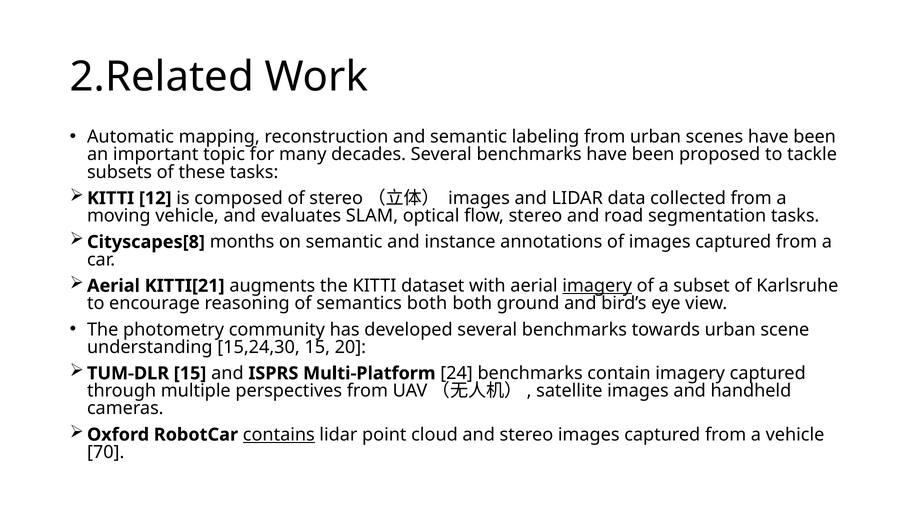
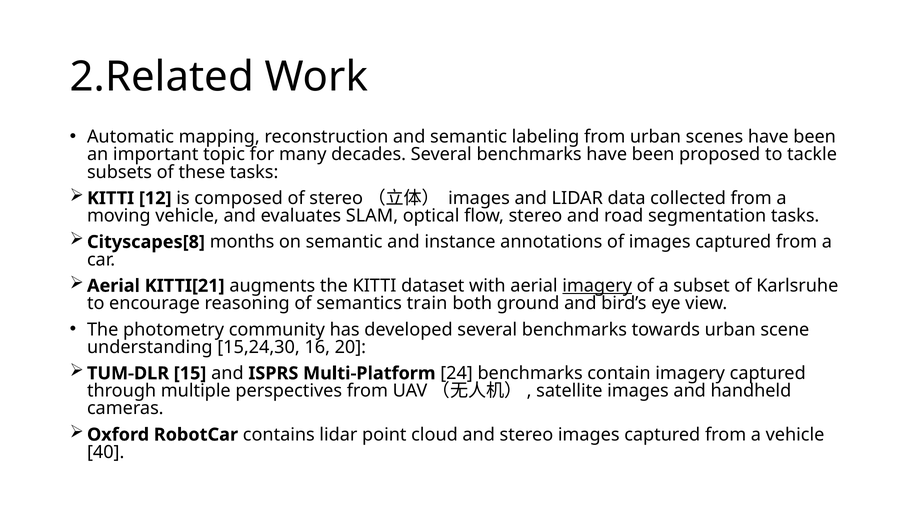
semantics both: both -> train (427, 304)
15,24,30 15: 15 -> 16 (317, 347)
contains underline: present -> none (279, 435)
70: 70 -> 40 (106, 452)
